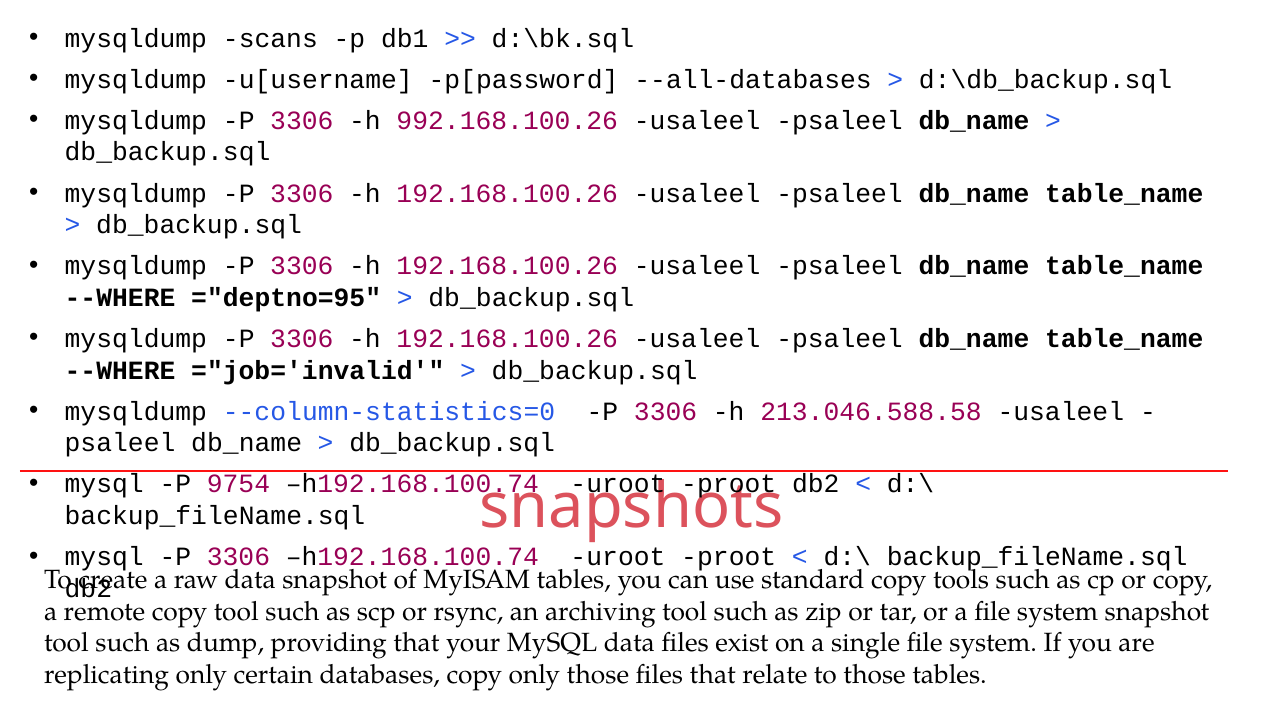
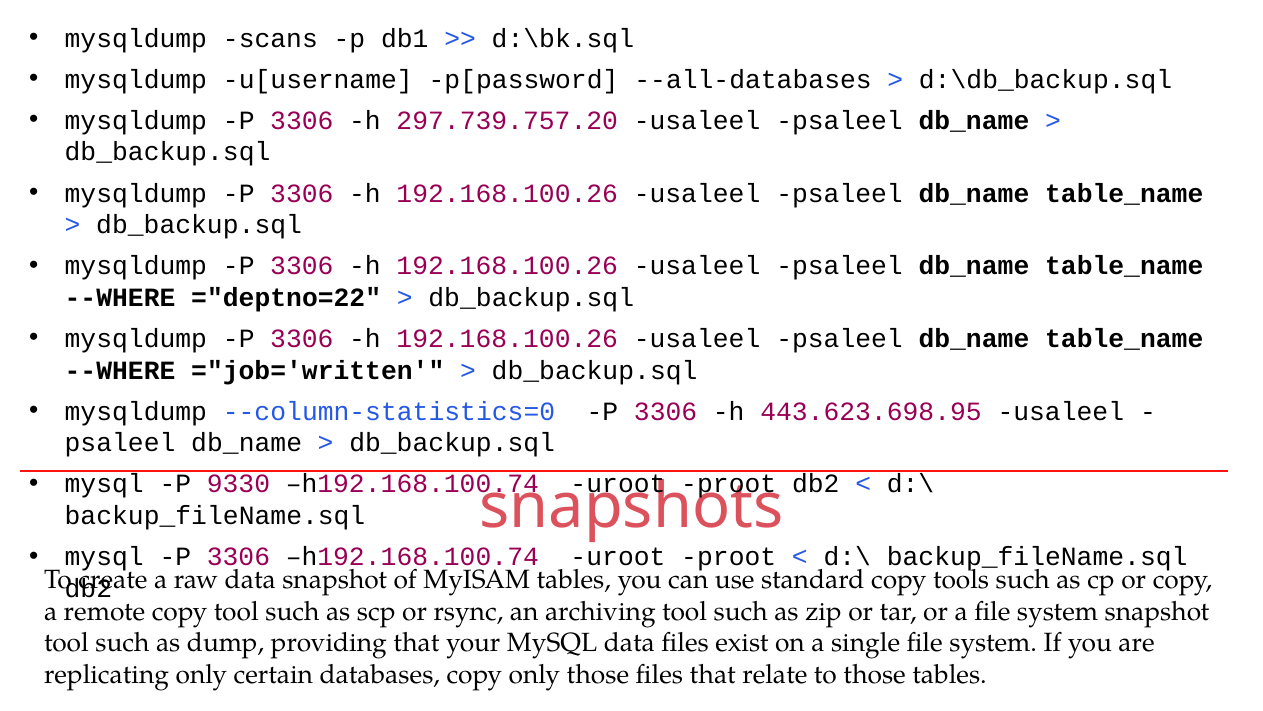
992.168.100.26: 992.168.100.26 -> 297.739.757.20 (507, 121)
="deptno=95: ="deptno=95 -> ="deptno=22 (286, 297)
="job='invalid: ="job='invalid -> ="job='written (318, 370)
213.046.588.58: 213.046.588.58 -> 443.623.698.95 (871, 411)
9754: 9754 -> 9330 (238, 484)
